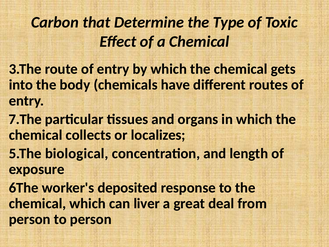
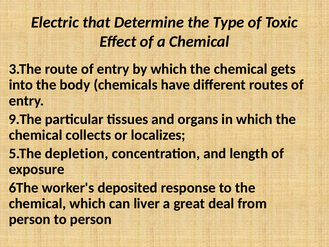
Carbon: Carbon -> Electric (55, 22)
7.The: 7.The -> 9.The (25, 119)
biological: biological -> depletion (77, 153)
